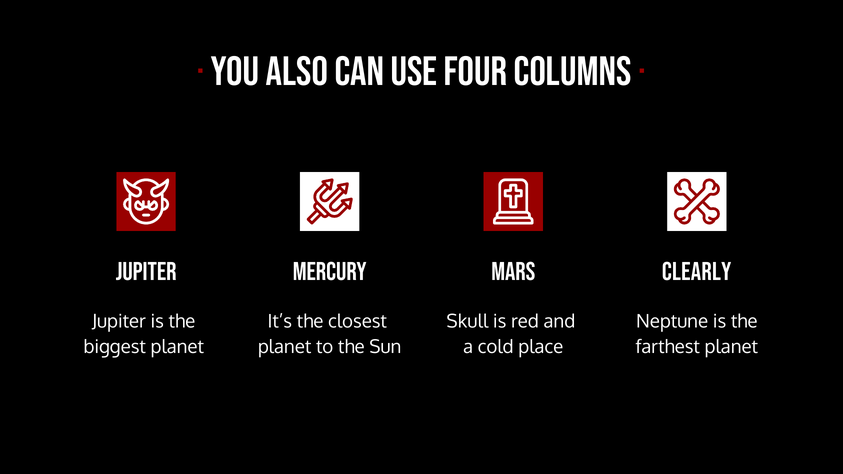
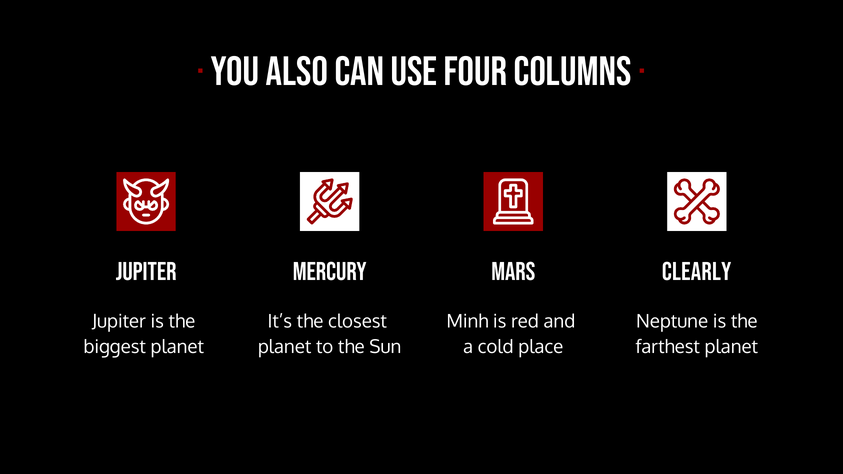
Skull: Skull -> Minh (467, 321)
